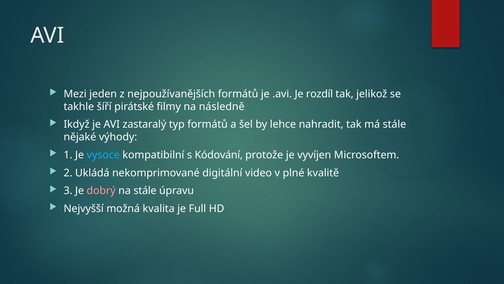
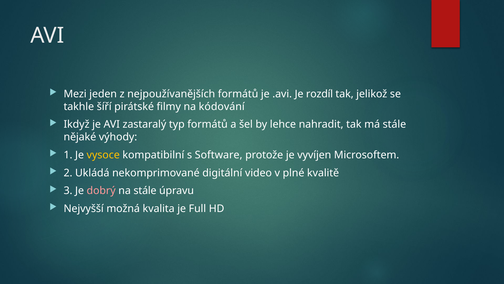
následně: následně -> kódování (222, 106)
vysoce colour: light blue -> yellow (103, 155)
Kódování: Kódování -> Software (219, 155)
